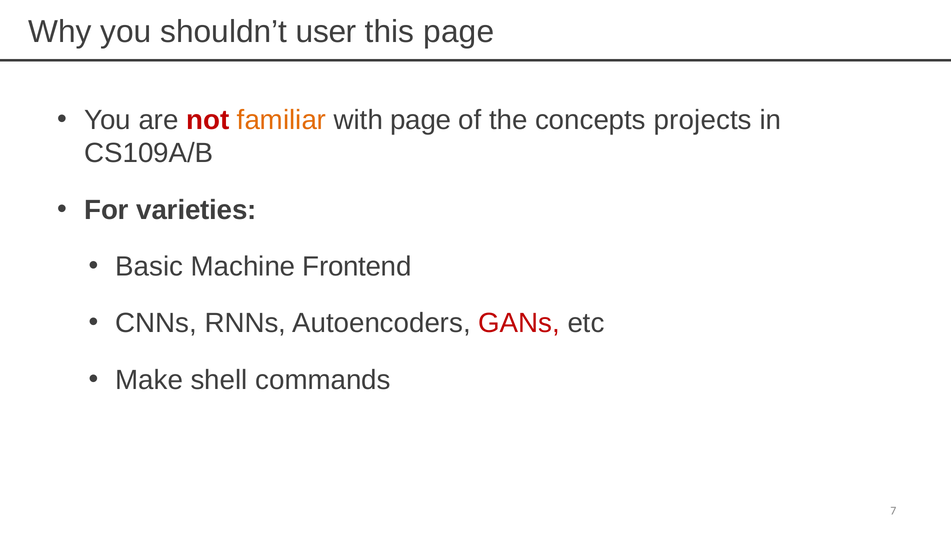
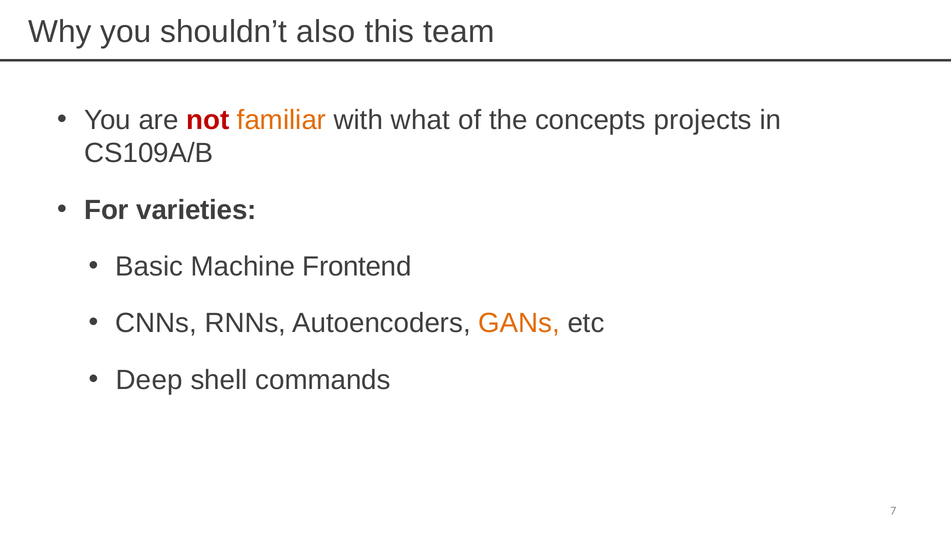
user: user -> also (326, 32)
this page: page -> team (459, 32)
with page: page -> what (420, 120)
GANs colour: red -> orange (519, 323)
Make: Make -> Deep (149, 380)
